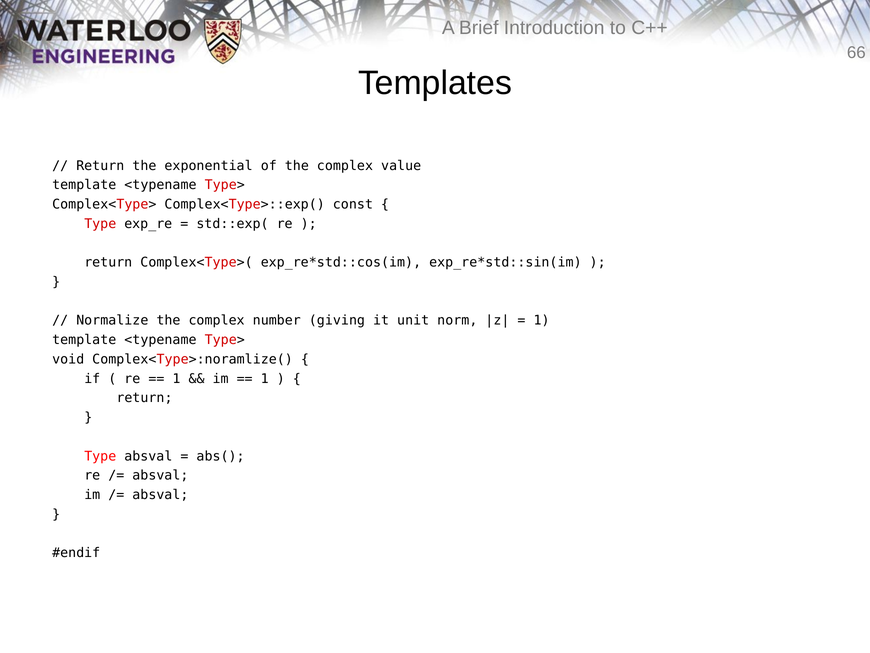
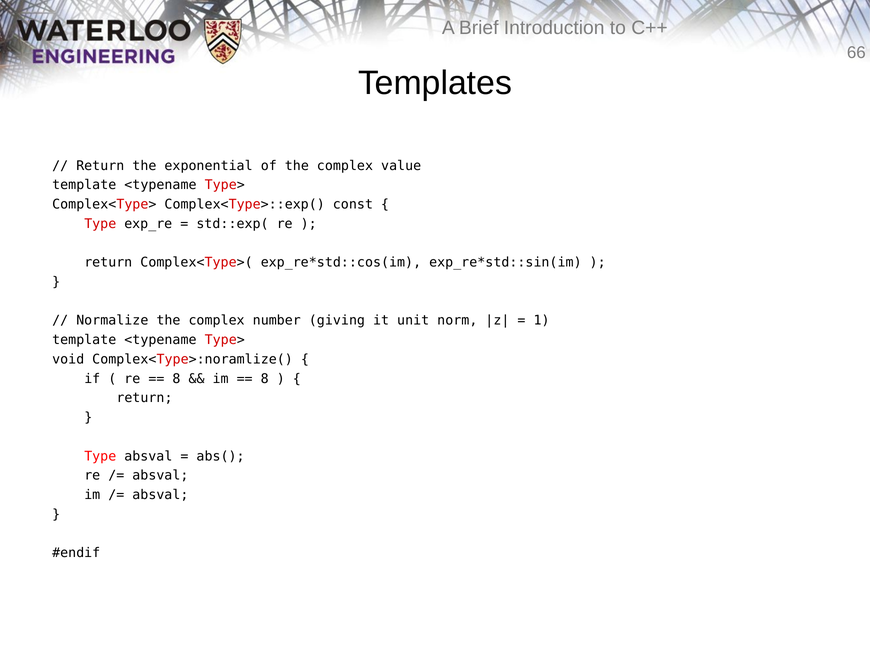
1: 1 -> 8 (176, 378)
1: 1 -> 8 (265, 378)
